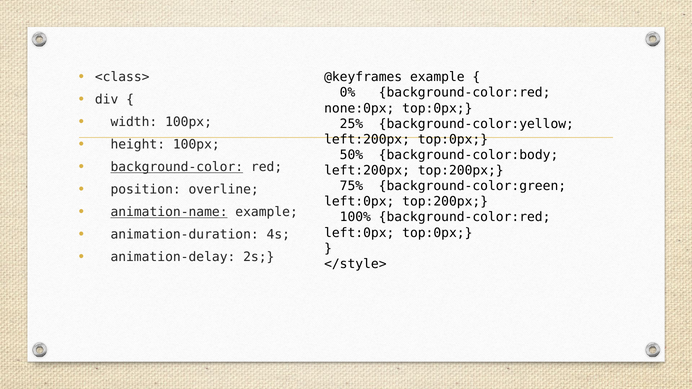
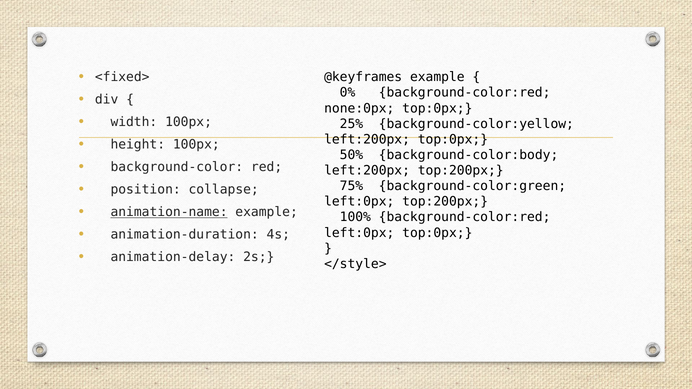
<class>: <class> -> <fixed> (122, 77)
background-color underline: present -> none (177, 167)
overline: overline -> collapse (224, 190)
